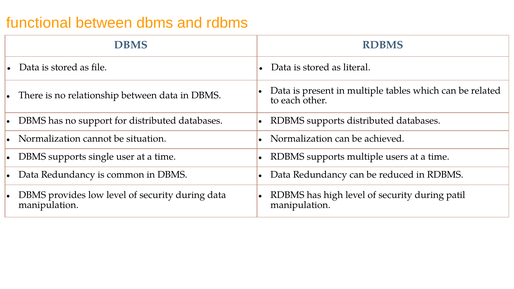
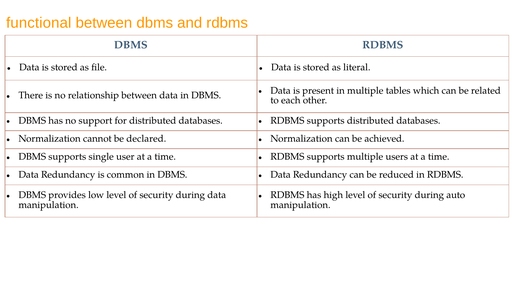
situation: situation -> declared (146, 139)
patil: patil -> auto (456, 195)
